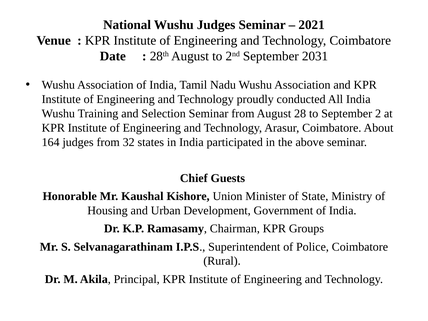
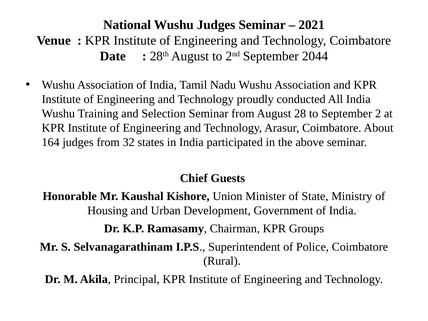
2031: 2031 -> 2044 (315, 56)
